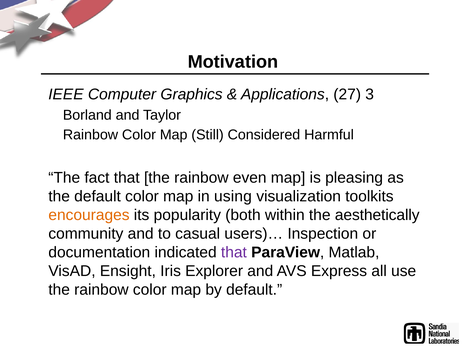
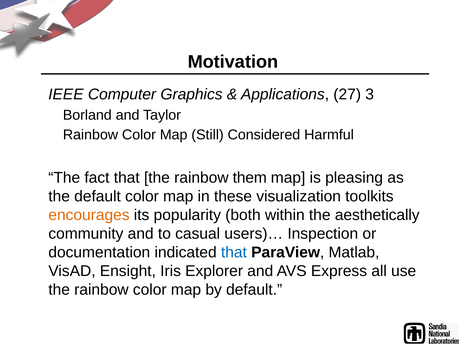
even: even -> them (250, 178)
using: using -> these (233, 196)
that colour: purple -> blue (234, 252)
